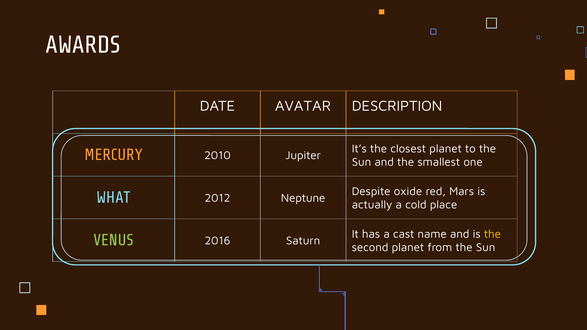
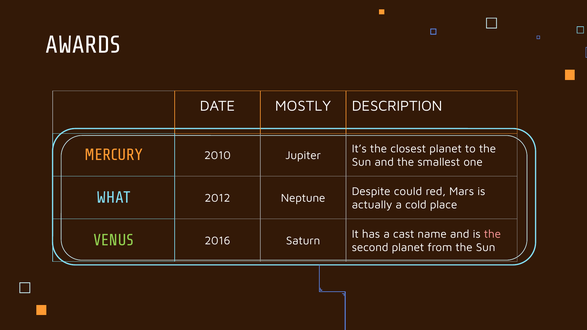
AVATAR: AVATAR -> MOSTLY (303, 106)
oxide: oxide -> could (408, 191)
the colour: yellow -> pink (492, 234)
